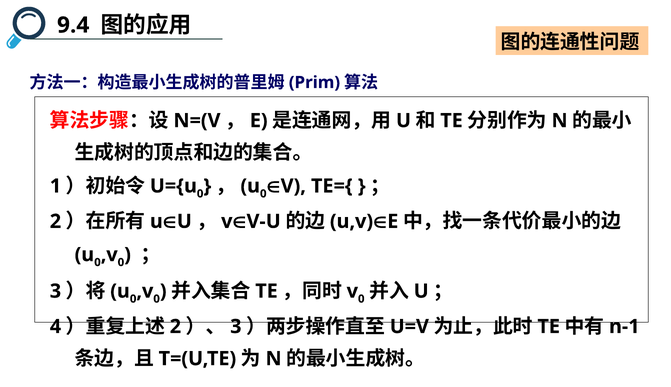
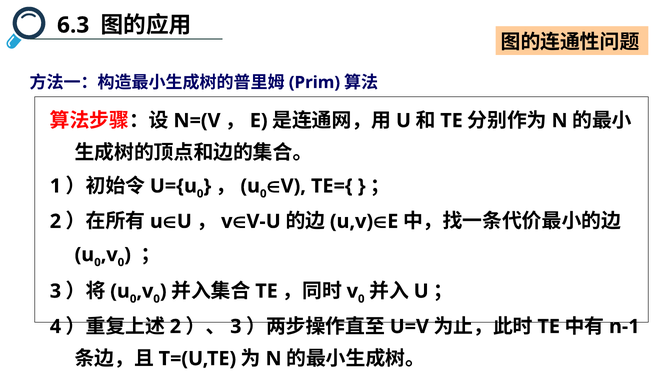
9.4: 9.4 -> 6.3 (73, 25)
